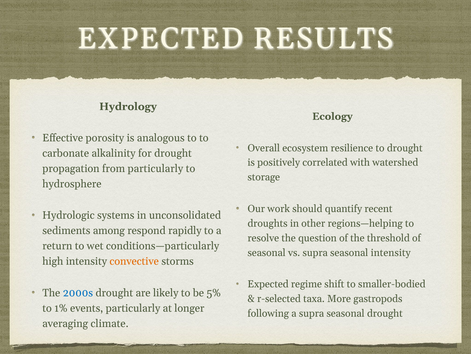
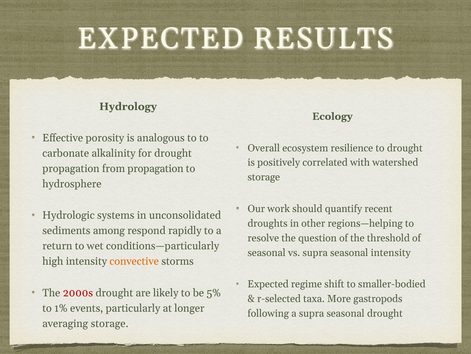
from particularly: particularly -> propagation (155, 168)
2000s colour: blue -> red (78, 292)
averaging climate: climate -> storage (110, 323)
